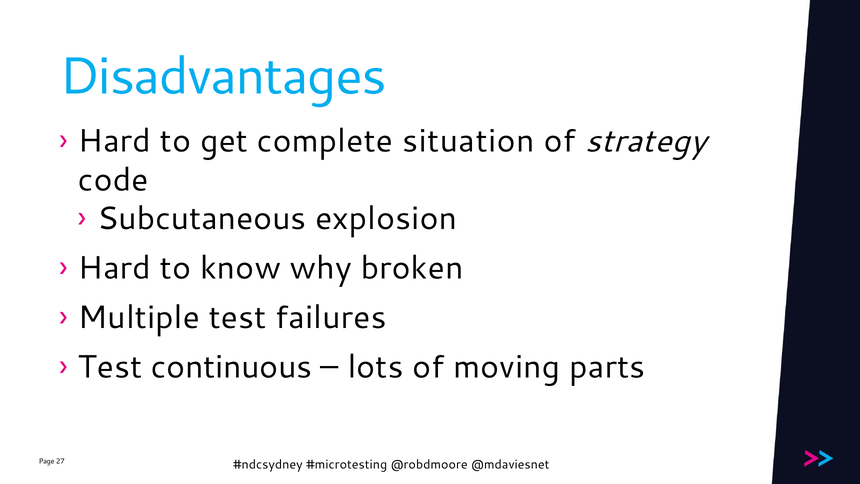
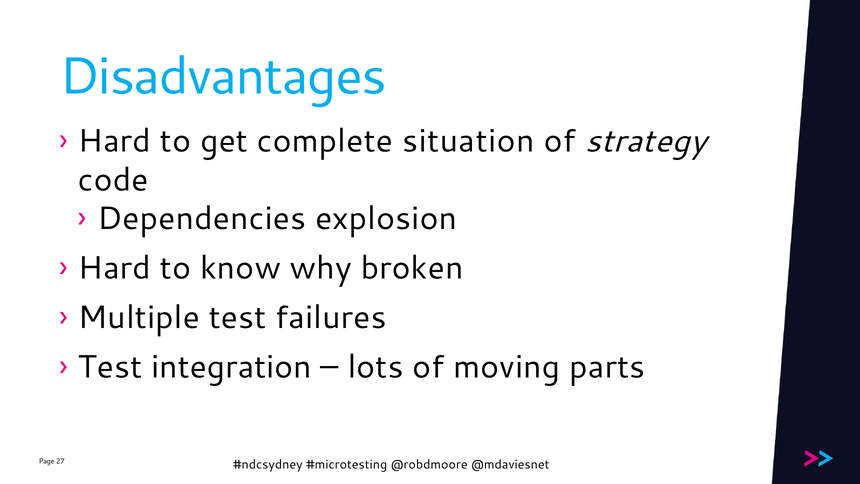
Subcutaneous: Subcutaneous -> Dependencies (202, 219)
continuous: continuous -> integration (232, 367)
